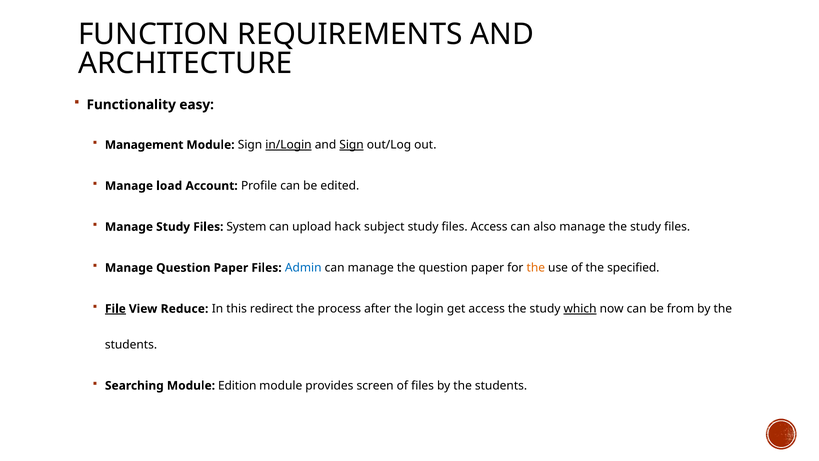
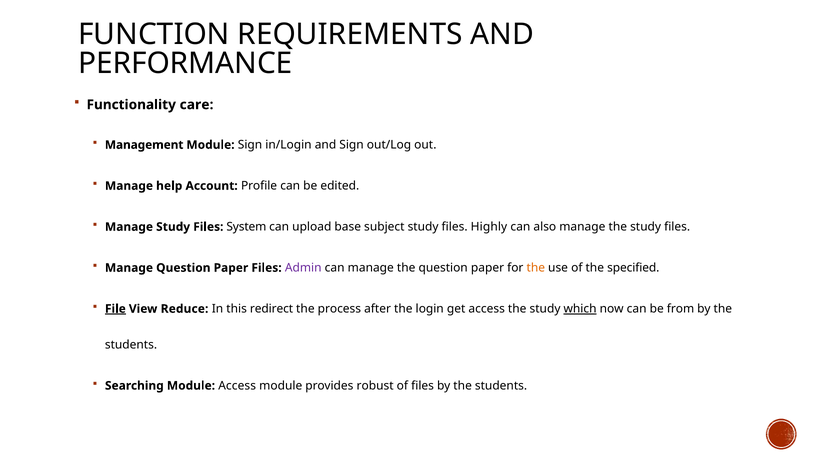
ARCHITECTURE: ARCHITECTURE -> PERFORMANCE (185, 64)
easy: easy -> care (197, 105)
in/Login underline: present -> none (288, 145)
Sign underline: present -> none (352, 145)
load: load -> help (169, 186)
hack: hack -> base (348, 227)
files Access: Access -> Highly (489, 227)
Admin colour: blue -> purple (303, 268)
Module Edition: Edition -> Access (237, 385)
screen: screen -> robust (375, 385)
